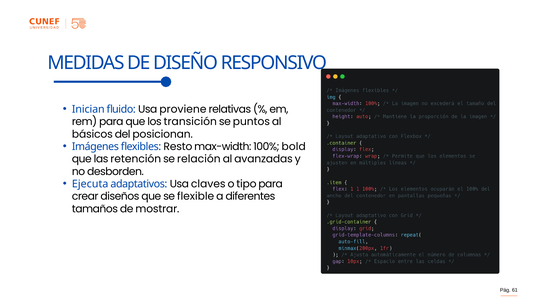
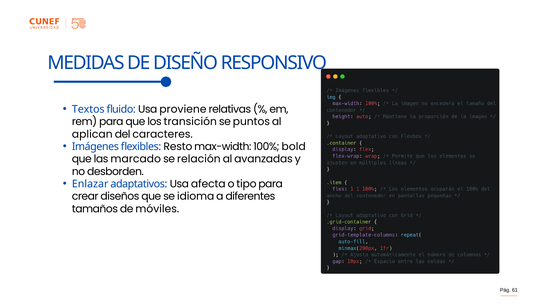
Inician: Inician -> Textos (88, 109)
básicos: básicos -> aplican (92, 134)
posicionan: posicionan -> caracteres (163, 134)
retención: retención -> marcado (136, 159)
Ejecuta: Ejecuta -> Enlazar (90, 184)
claves: claves -> afecta (208, 184)
flexible: flexible -> idioma (196, 196)
mostrar: mostrar -> móviles (157, 209)
